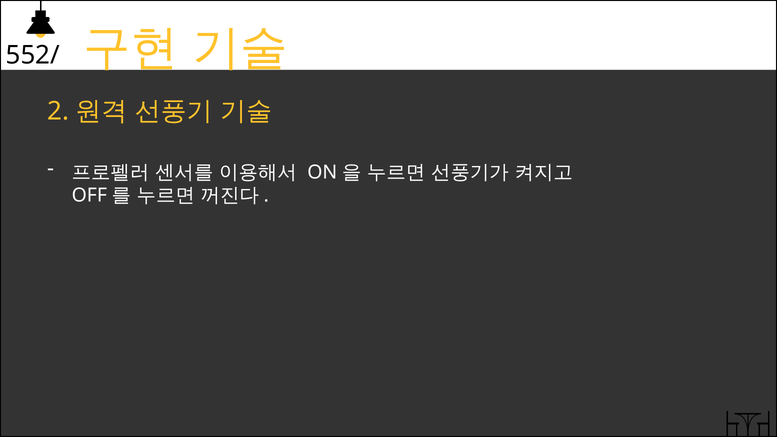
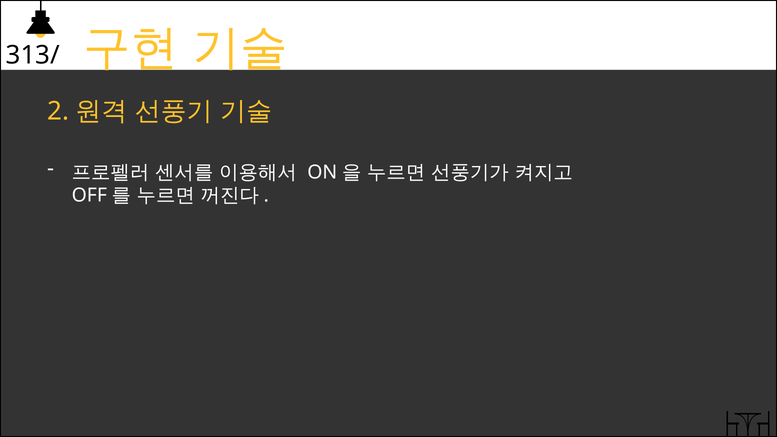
552/: 552/ -> 313/ (33, 55)
